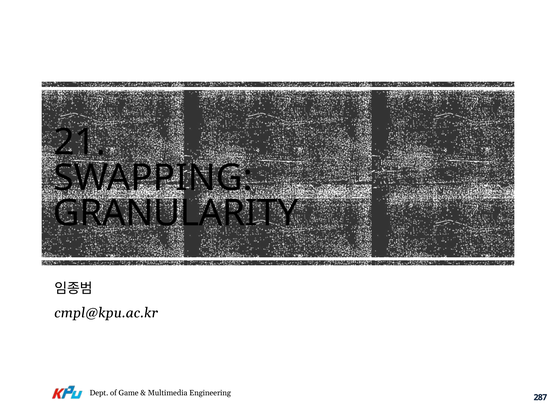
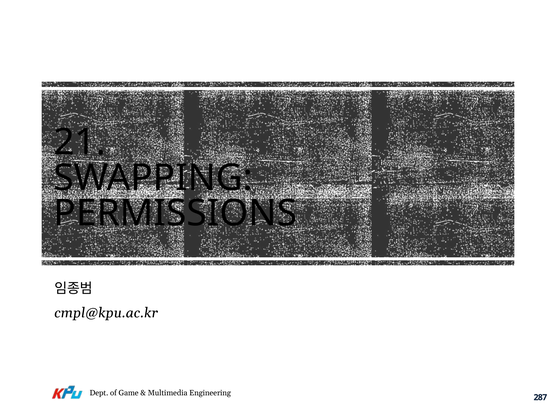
GRANULARITY: GRANULARITY -> PERMISSIONS (175, 213)
